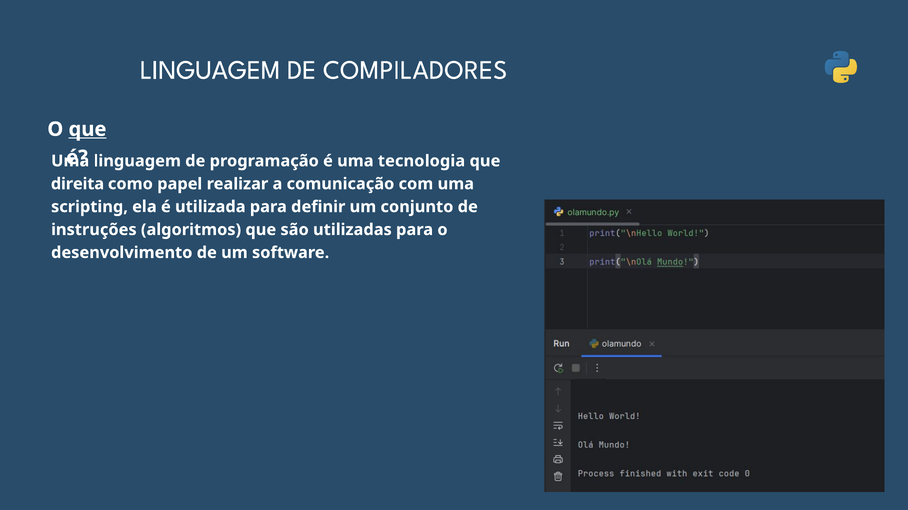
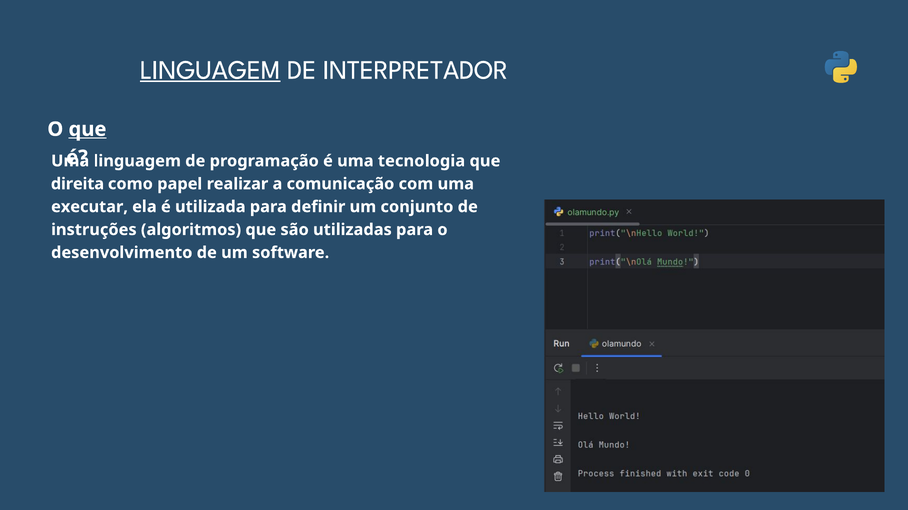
LINGUAGEM underline: none -> present (210, 70)
COMPILADORES: COMPILADORES -> INTERPRETADOR (415, 70)
scripting: scripting -> executar (90, 207)
